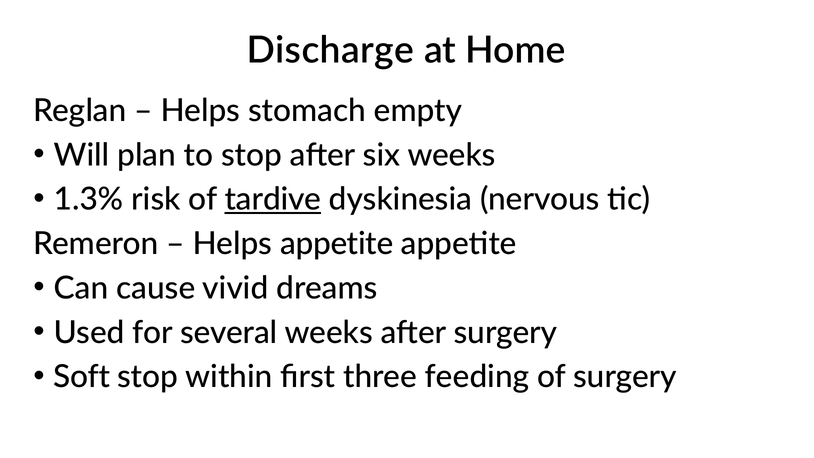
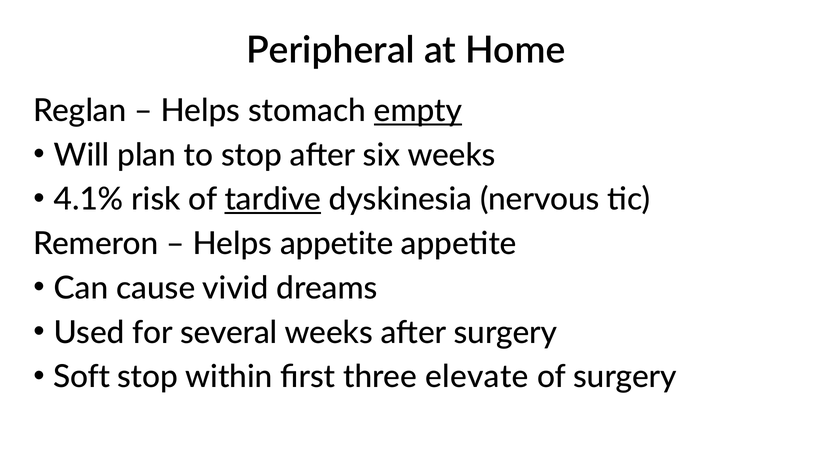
Discharge: Discharge -> Peripheral (331, 50)
empty underline: none -> present (418, 111)
1.3%: 1.3% -> 4.1% (89, 199)
feeding: feeding -> elevate (477, 377)
